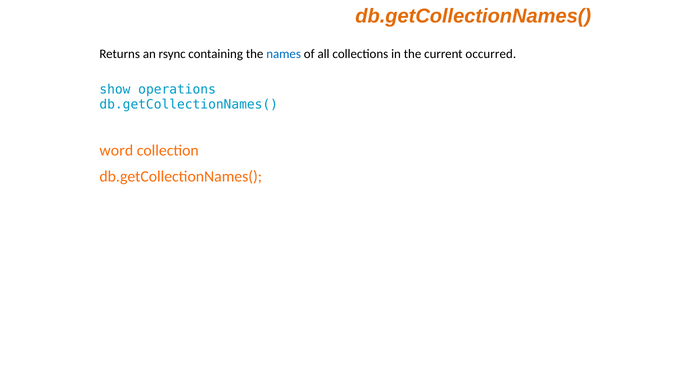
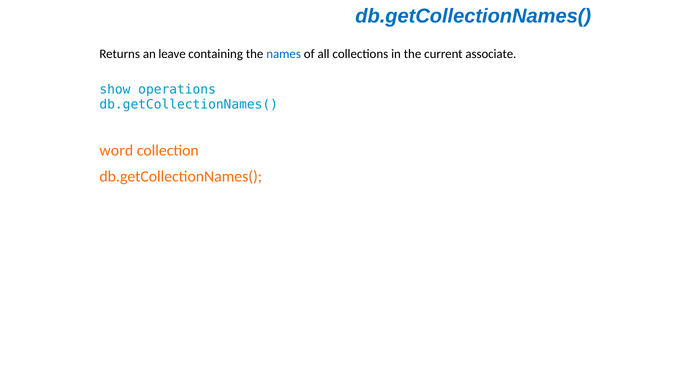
db.getCollectionNames( colour: orange -> blue (473, 16)
rsync: rsync -> leave (172, 54)
occurred: occurred -> associate (491, 54)
